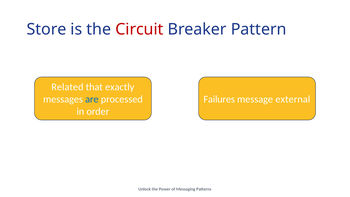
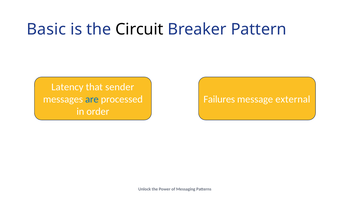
Store: Store -> Basic (46, 29)
Circuit colour: red -> black (139, 29)
Related: Related -> Latency (67, 87)
exactly: exactly -> sender (120, 87)
